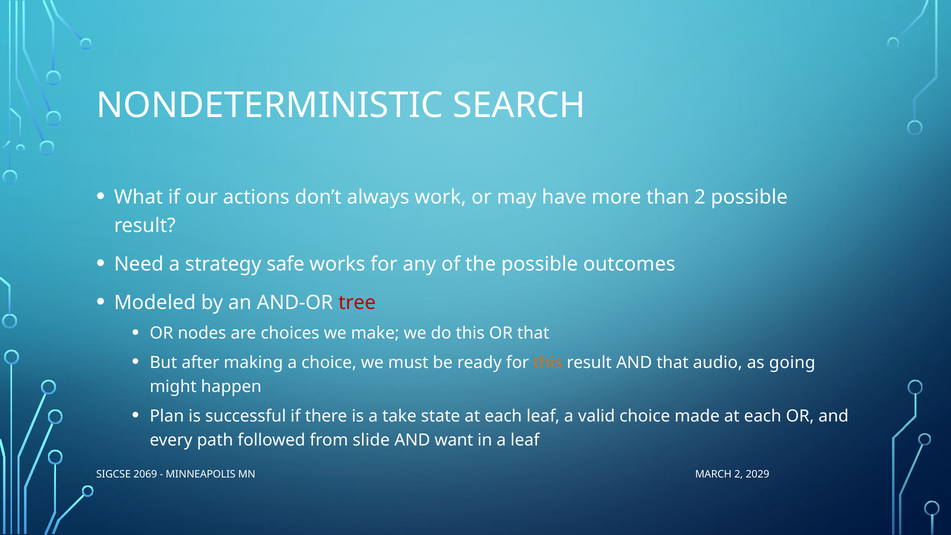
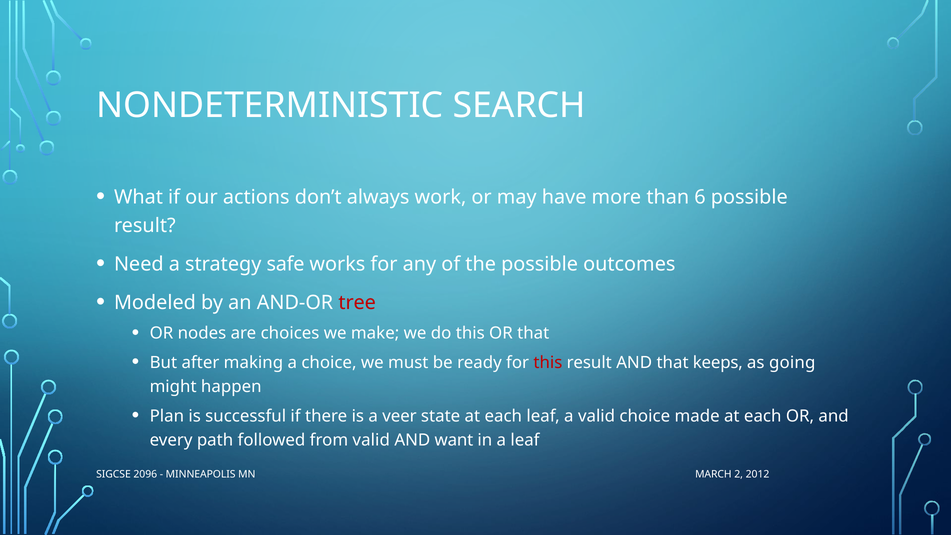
than 2: 2 -> 6 (700, 197)
this colour: orange -> red (548, 362)
audio: audio -> keeps (718, 362)
take: take -> veer (399, 416)
from slide: slide -> valid (371, 440)
2069: 2069 -> 2096 (145, 474)
2029: 2029 -> 2012 (758, 474)
